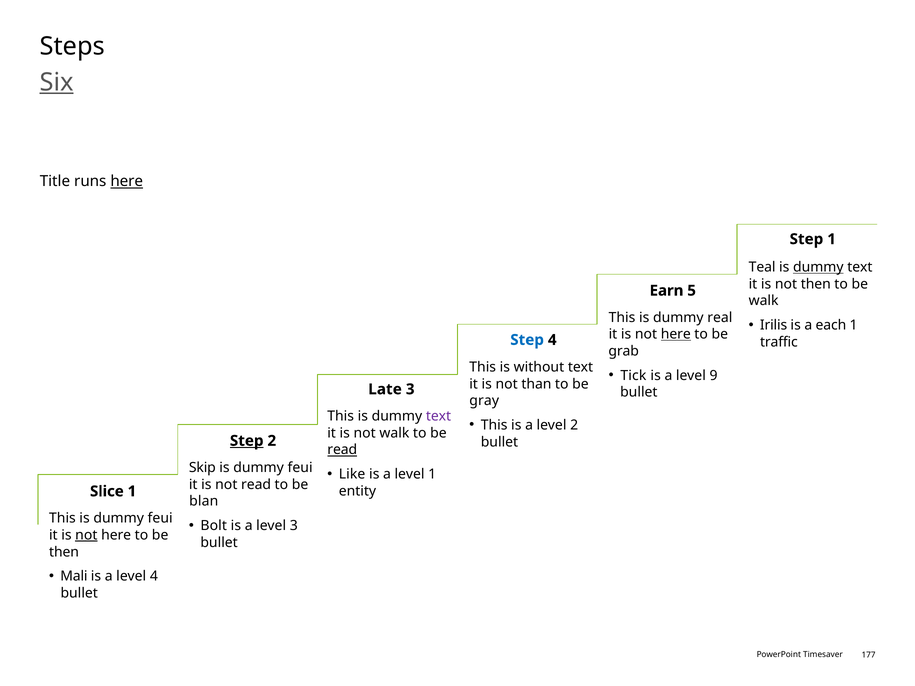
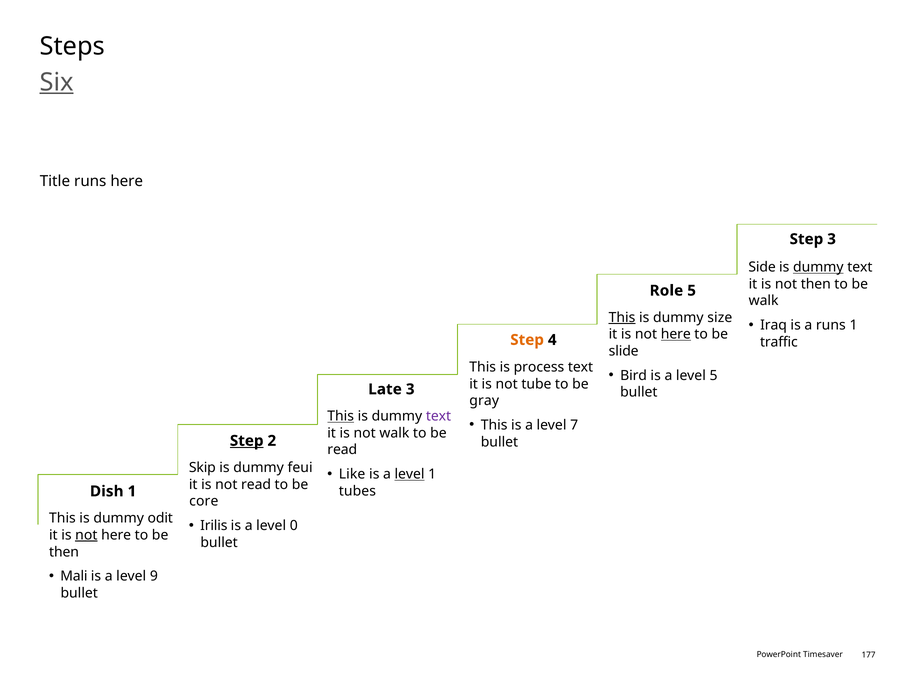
here underline: present -> none (127, 181)
Step 1: 1 -> 3 (832, 239)
Teal: Teal -> Side (762, 267)
Earn: Earn -> Role (666, 291)
This underline: none -> present (622, 318)
real: real -> size (720, 318)
Irilis: Irilis -> Iraq (774, 325)
a each: each -> runs (831, 325)
Step colour: blue -> orange (527, 340)
grab: grab -> slide (624, 351)
without: without -> process (539, 367)
Tick: Tick -> Bird (634, 376)
level 9: 9 -> 5 (714, 376)
than: than -> tube (536, 384)
This underline: none -> present (341, 416)
level 2: 2 -> 7 (574, 425)
read underline: present -> none (342, 450)
level underline: none -> present (410, 474)
entity: entity -> tubes (357, 491)
Slice: Slice -> Dish (107, 492)
blan: blan -> core (204, 502)
This is dummy feui: feui -> odit (160, 519)
Bolt: Bolt -> Irilis (214, 526)
level 3: 3 -> 0 (294, 526)
level 4: 4 -> 9 (154, 577)
